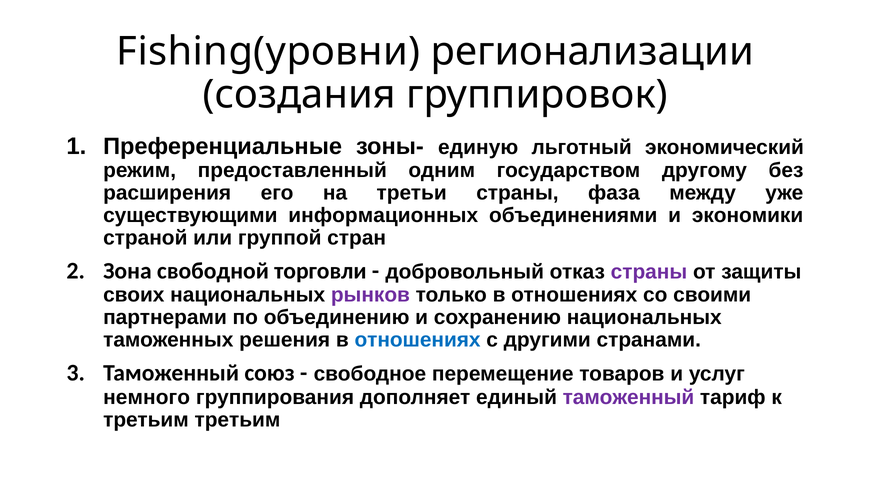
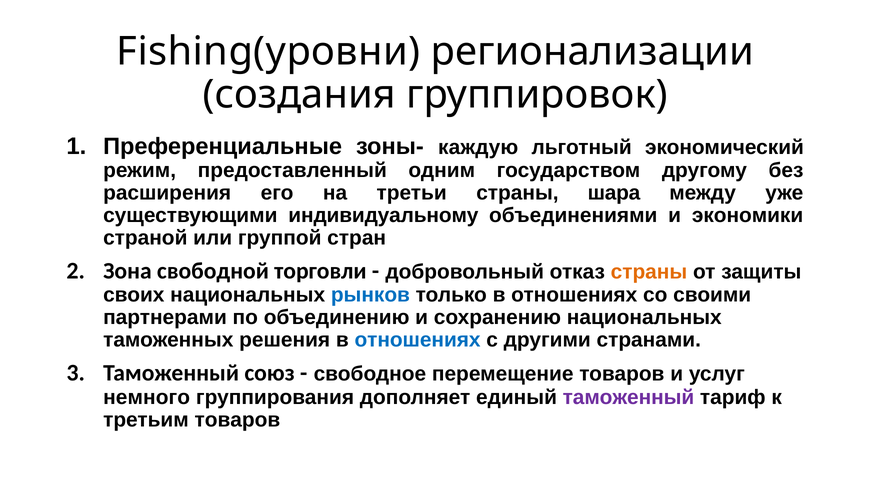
единую: единую -> каждую (478, 147)
фаза: фаза -> шара (614, 193)
информационных: информационных -> индивидуальному (383, 215)
страны colour: purple -> orange (649, 272)
рынков colour: purple -> blue (370, 295)
третьим третьим: третьим -> товаров (237, 420)
